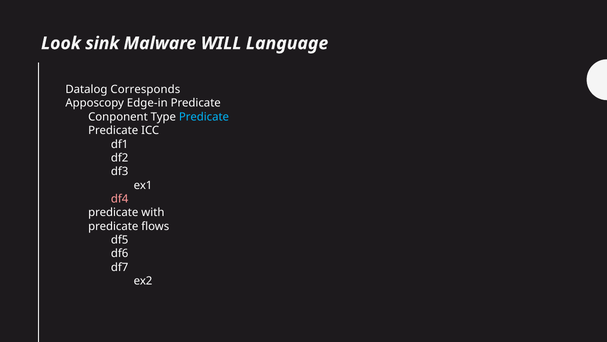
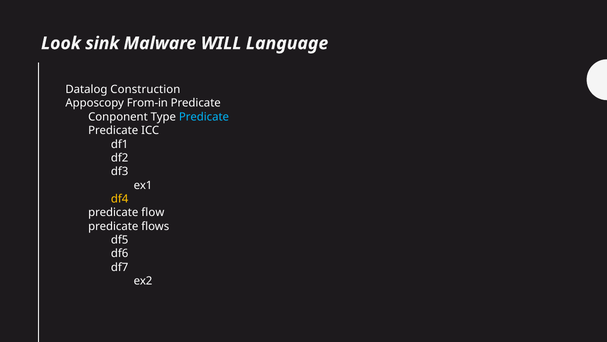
Corresponds: Corresponds -> Construction (145, 89)
Edge-in: Edge-in -> From-in (147, 103)
df4 colour: pink -> yellow (120, 199)
with: with -> flow (153, 212)
